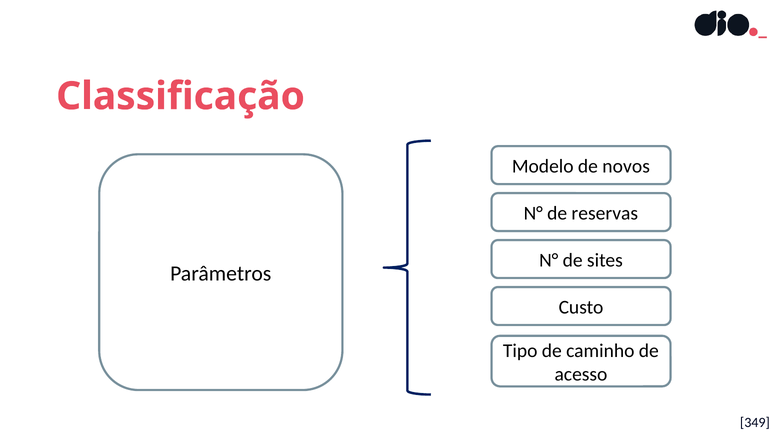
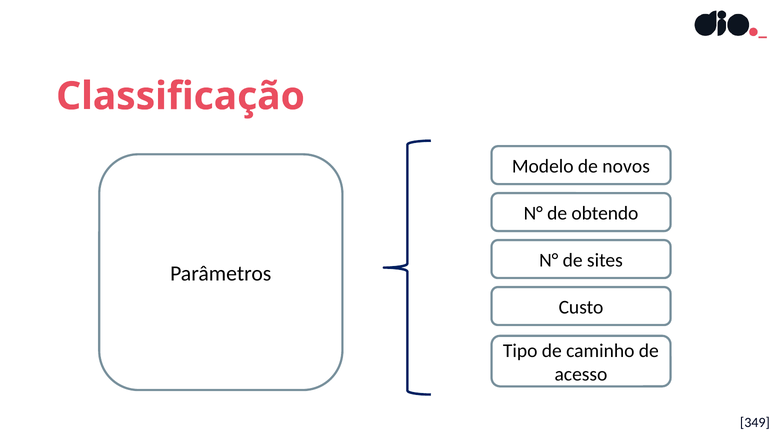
reservas: reservas -> obtendo (605, 214)
